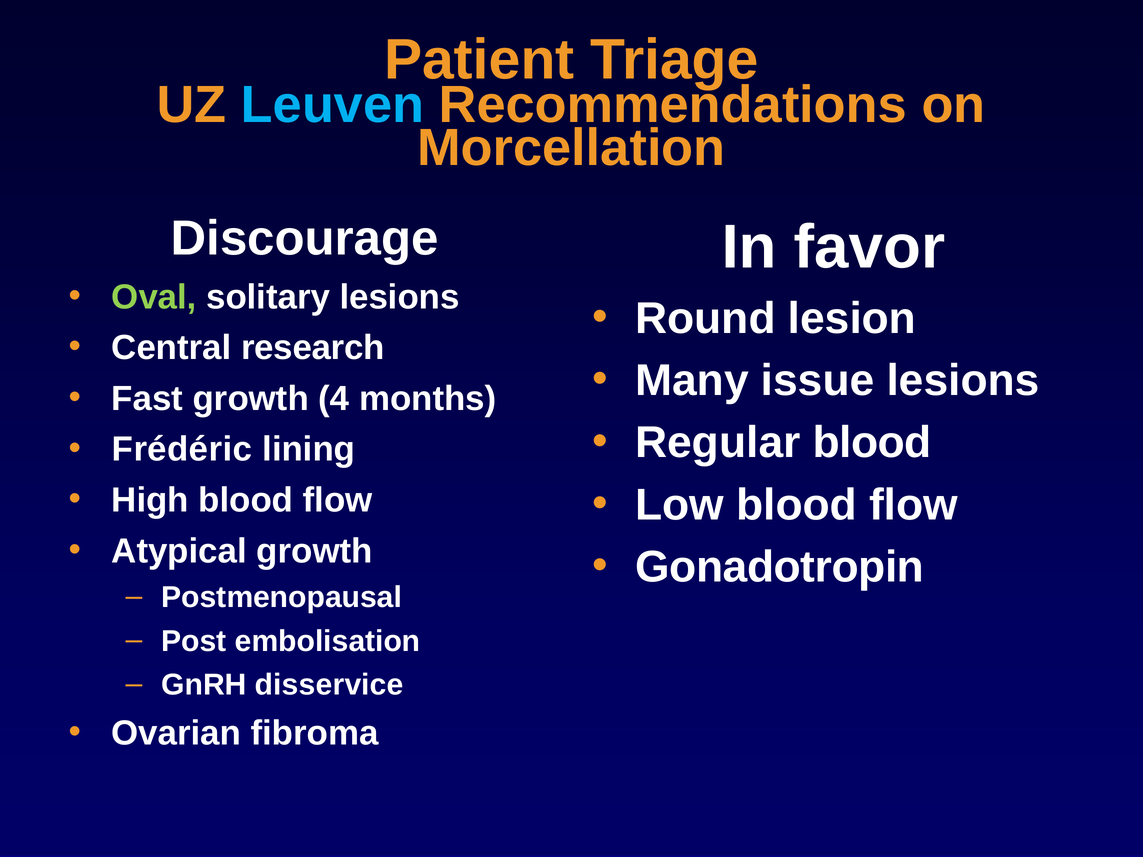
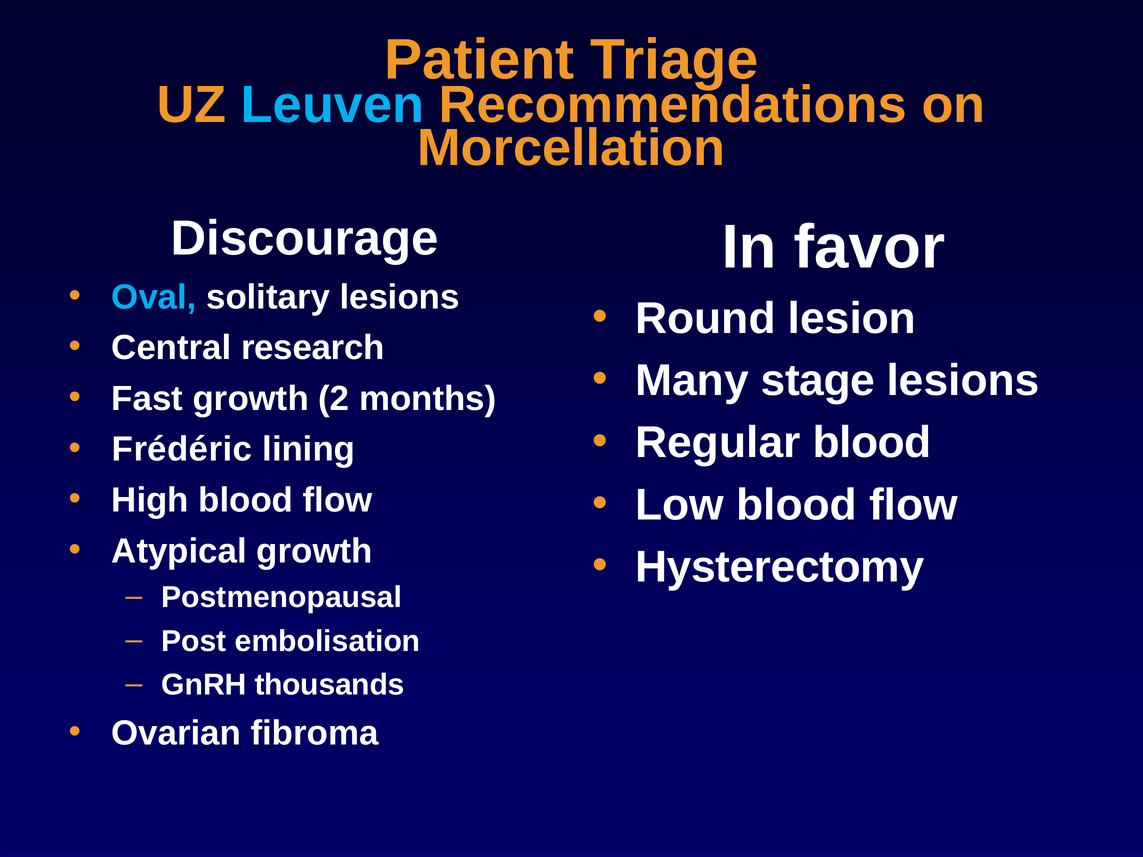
Oval colour: light green -> light blue (154, 297)
issue: issue -> stage (818, 381)
4: 4 -> 2 (334, 399)
Gonadotropin: Gonadotropin -> Hysterectomy (780, 567)
disservice: disservice -> thousands (329, 685)
